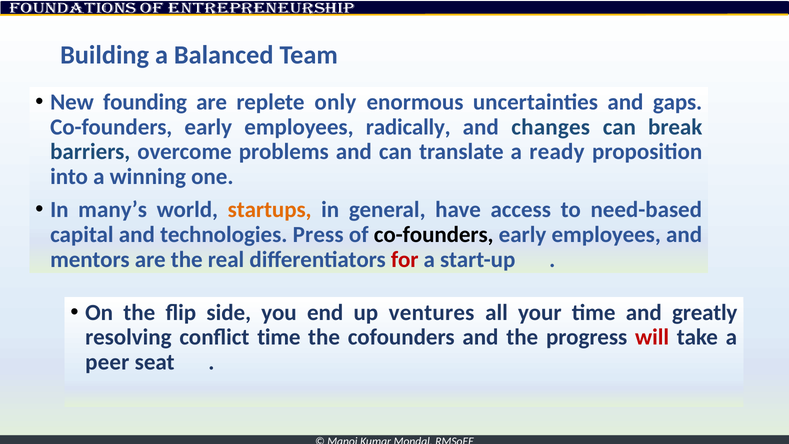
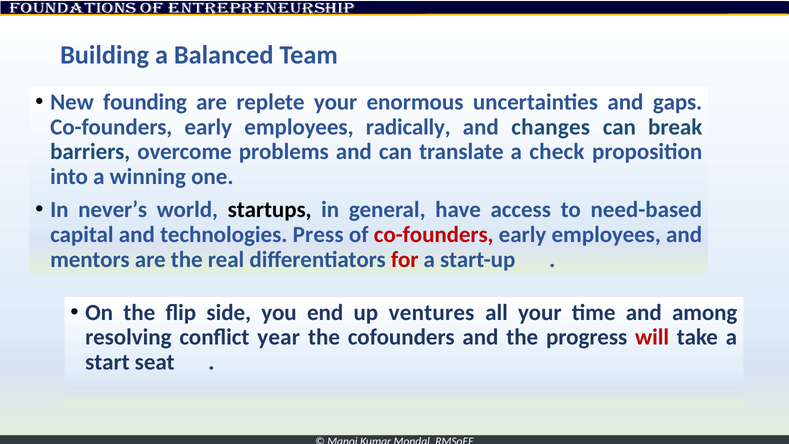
replete only: only -> your (336, 102)
ready: ready -> check (557, 152)
many’s: many’s -> never’s (113, 210)
startups colour: orange -> black (270, 210)
co-founders colour: black -> red (434, 235)
greatly: greatly -> among (705, 312)
conflict time: time -> year (279, 337)
peer: peer -> start (107, 362)
